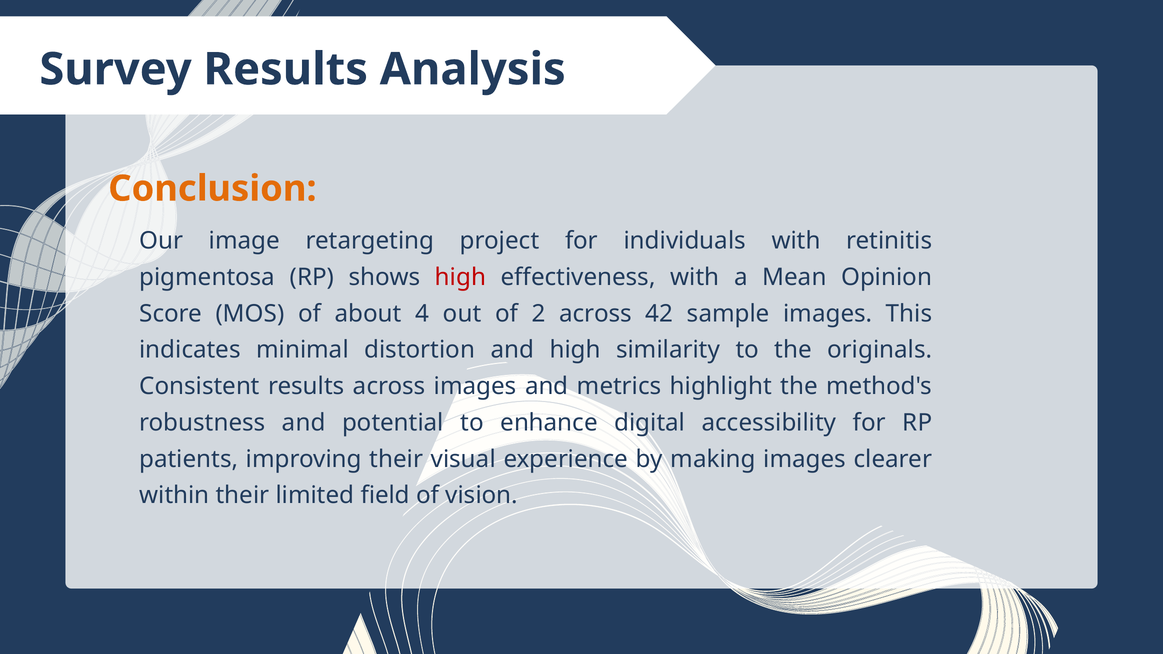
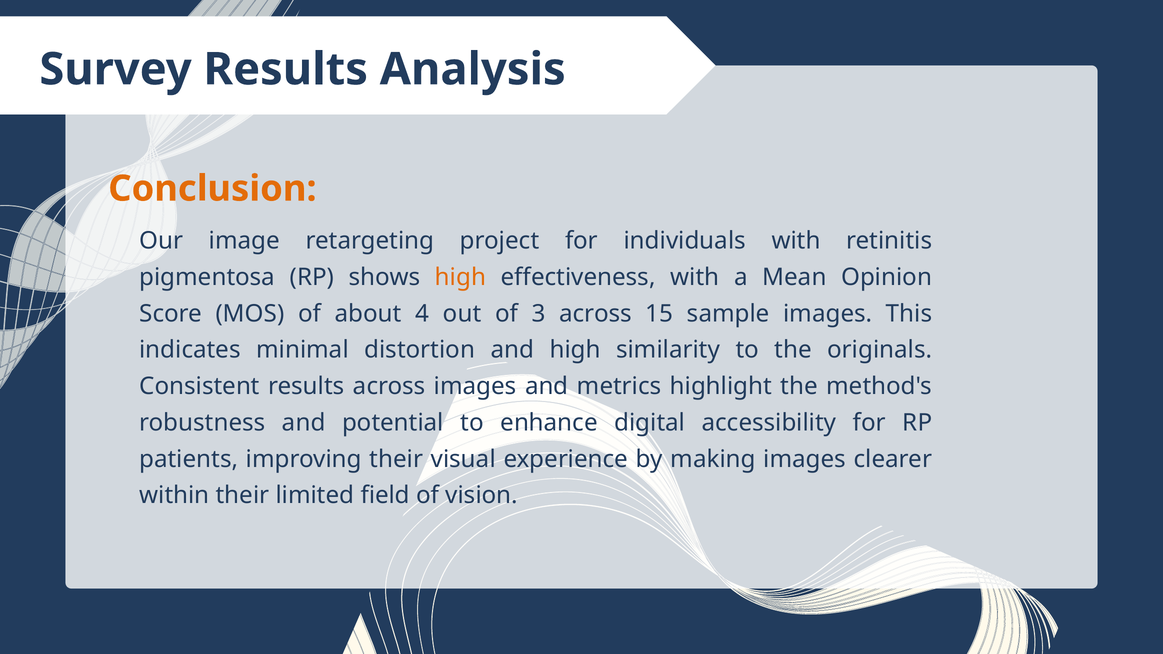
high colour: red -> orange (460, 277)
2: 2 -> 3 (539, 314)
42: 42 -> 15 (659, 314)
